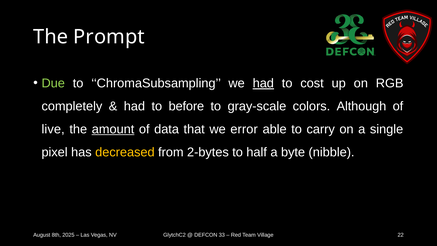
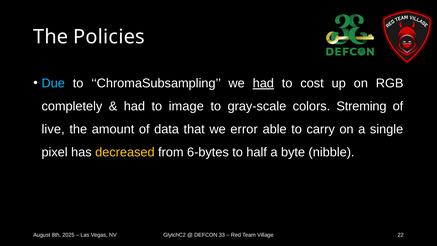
Prompt: Prompt -> Policies (109, 37)
Due colour: light green -> light blue (53, 83)
before: before -> image (186, 106)
Although: Although -> Streming (361, 106)
amount underline: present -> none (113, 129)
2-bytes: 2-bytes -> 6-bytes (208, 152)
